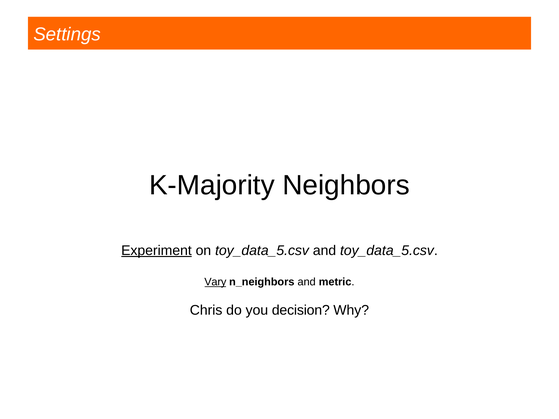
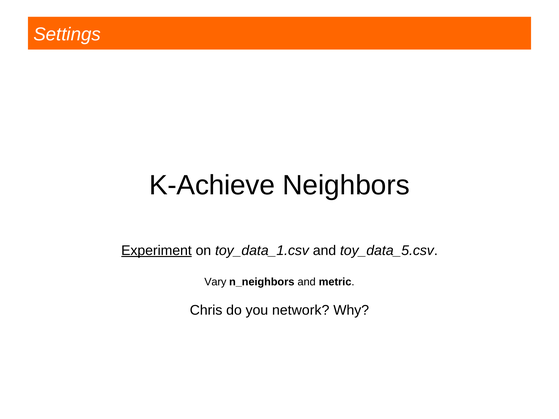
K-Majority: K-Majority -> K-Achieve (212, 185)
on toy_data_5.csv: toy_data_5.csv -> toy_data_1.csv (262, 251)
Vary underline: present -> none (215, 282)
decision: decision -> network (301, 310)
